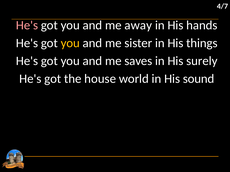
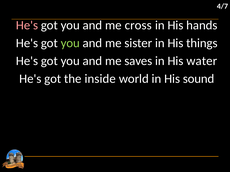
away: away -> cross (138, 25)
you colour: yellow -> light green (70, 43)
surely: surely -> water (202, 61)
house: house -> inside (100, 79)
